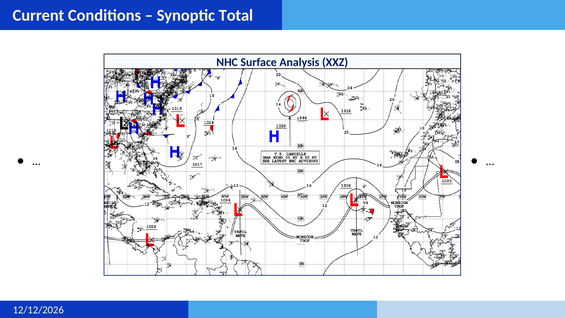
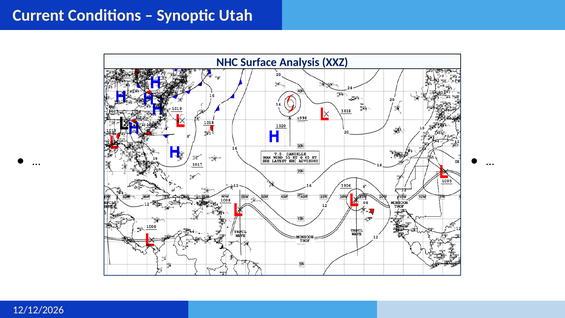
Total: Total -> Utah (236, 15)
